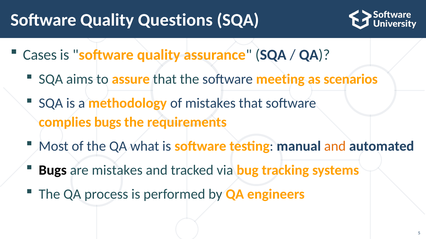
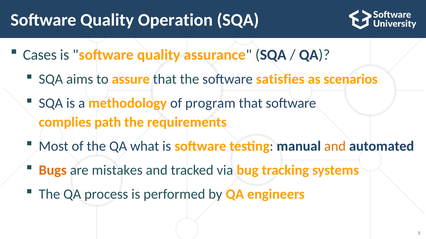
Questions: Questions -> Operation (175, 20)
meeting: meeting -> satisfies (280, 80)
of mistakes: mistakes -> program (210, 104)
complies bugs: bugs -> path (108, 122)
Bugs colour: black -> orange (53, 171)
